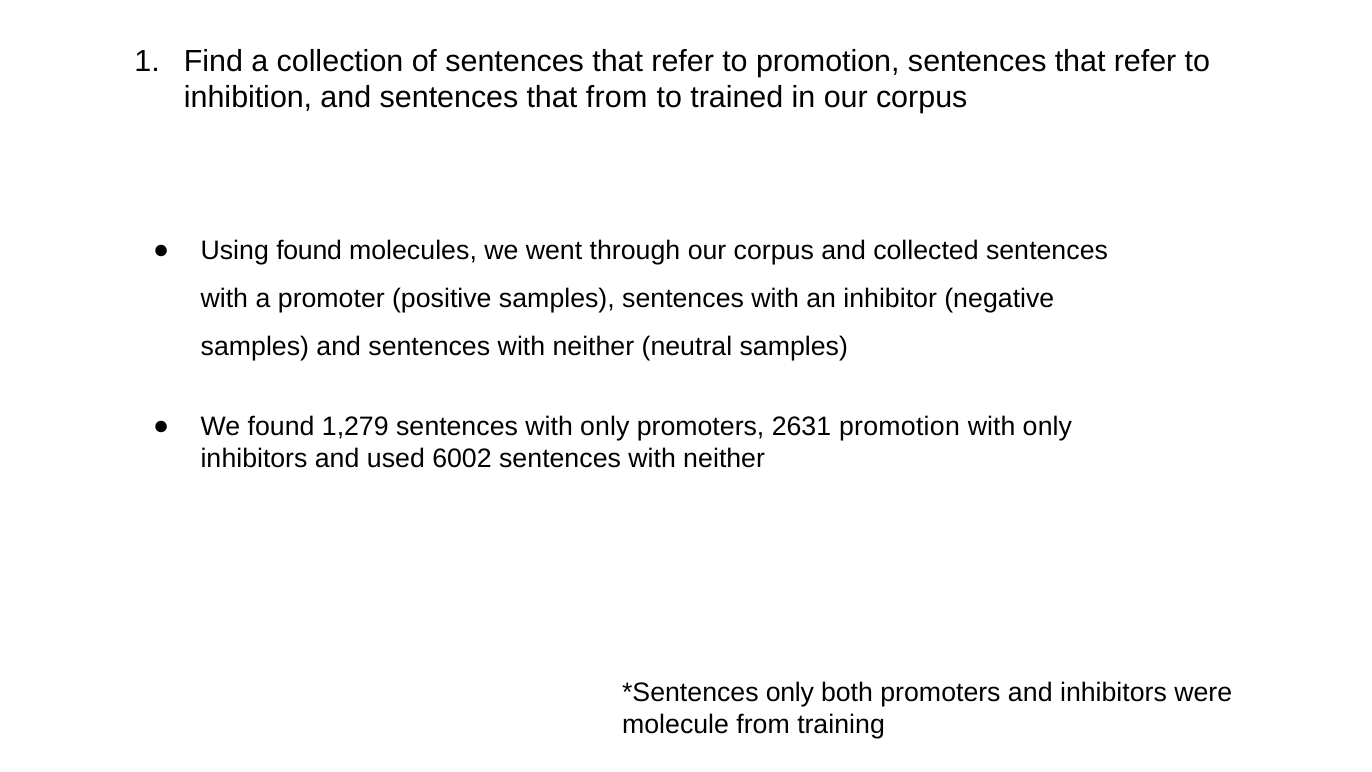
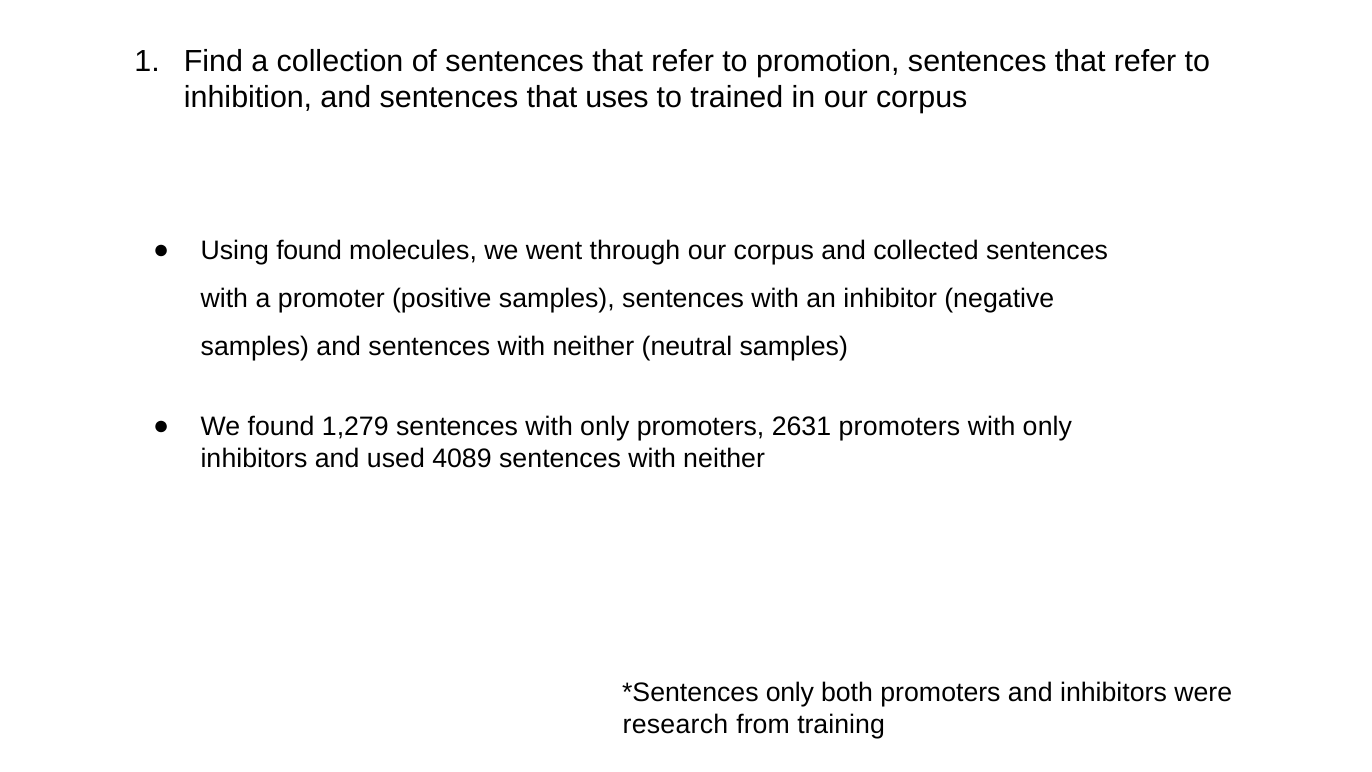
that from: from -> uses (617, 98)
2631 promotion: promotion -> promoters (900, 427)
6002: 6002 -> 4089 (462, 459)
molecule: molecule -> research (675, 725)
